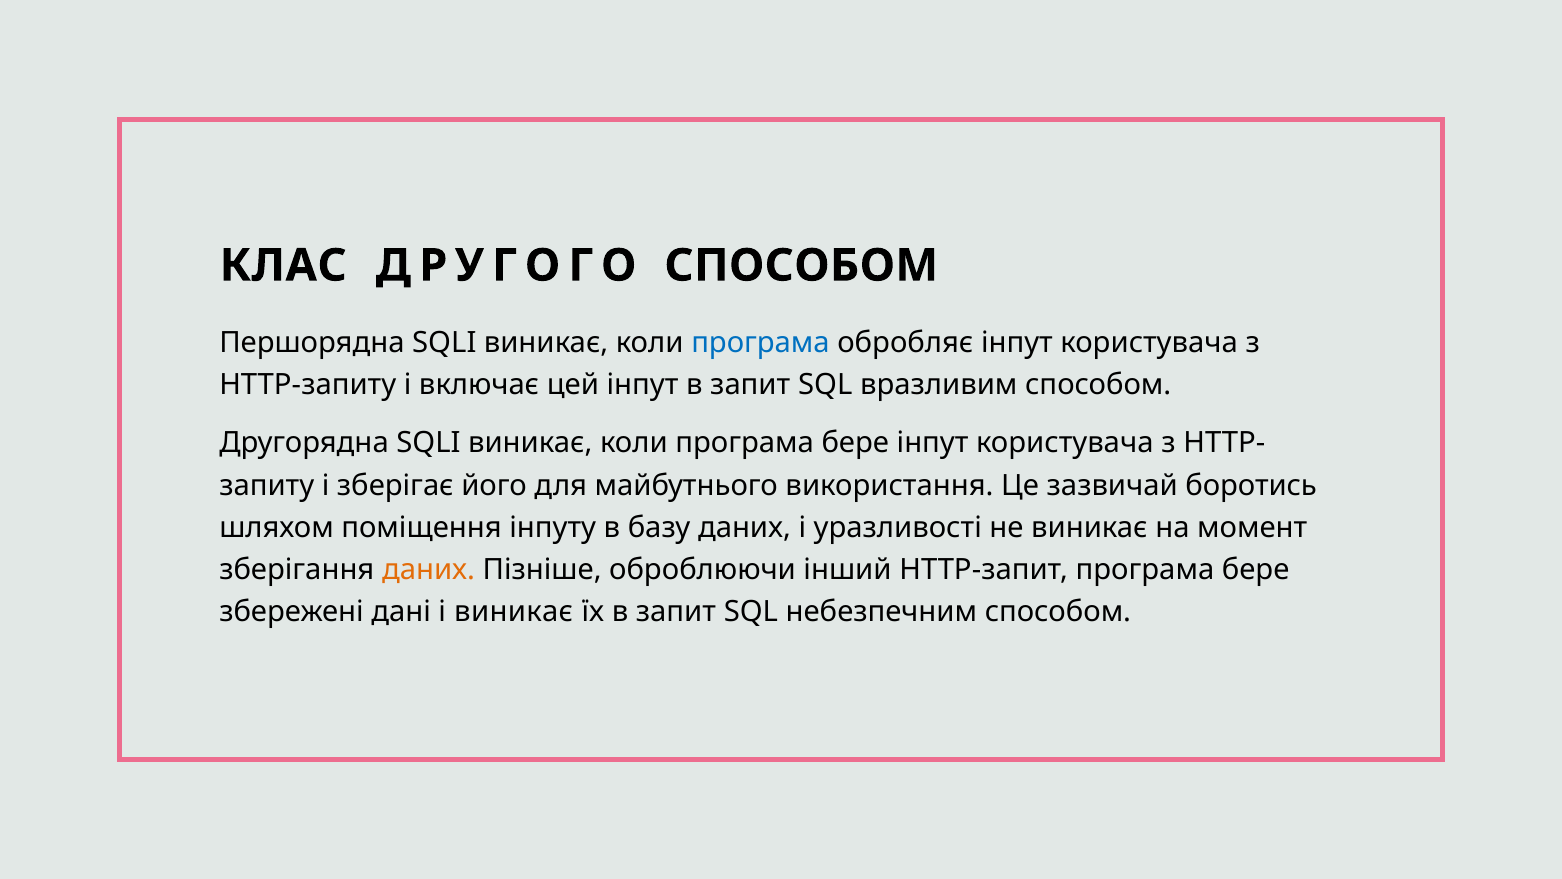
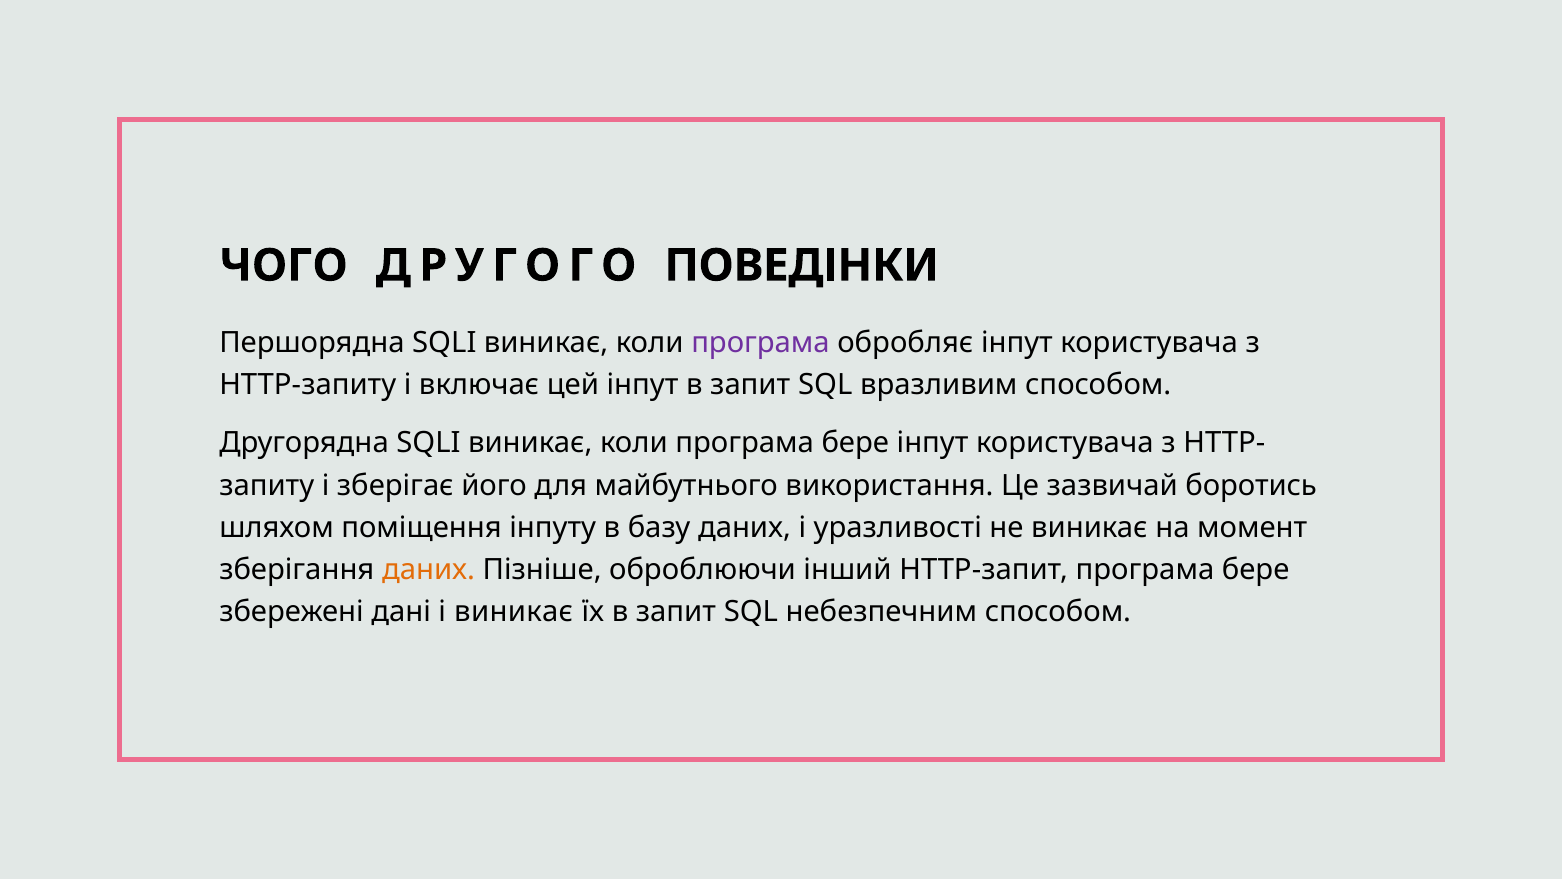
КЛАС: КЛАС -> ЧОГО (284, 266)
ДРУГОГО СПОСОБОМ: СПОСОБОМ -> ПОВЕДІНКИ (802, 266)
програма colour: blue -> purple (761, 342)
